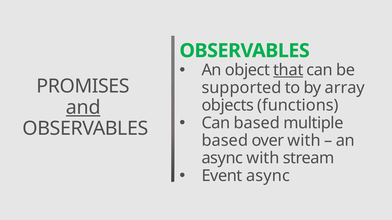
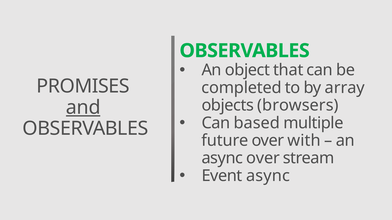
that underline: present -> none (288, 70)
supported: supported -> completed (242, 88)
functions: functions -> browsers (298, 106)
based: based -> future (225, 141)
async with: with -> over (263, 158)
